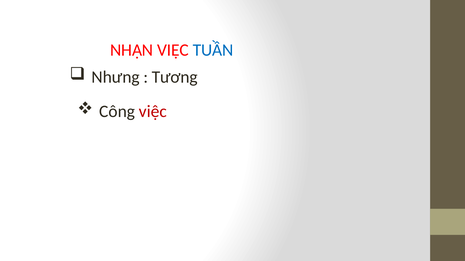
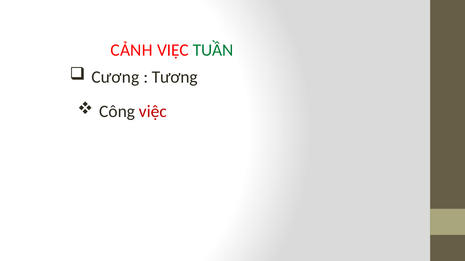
NHẬN: NHẬN -> CẢNH (132, 50)
TUẦN colour: blue -> green (213, 50)
Nhưng: Nhưng -> Cương (115, 77)
